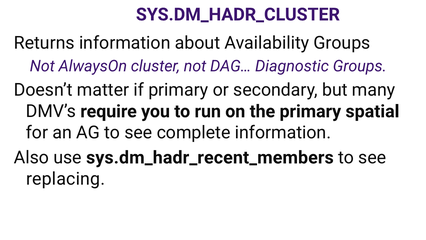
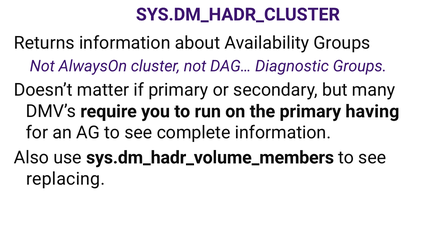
spatial: spatial -> having (372, 111)
sys.dm_hadr_recent_members: sys.dm_hadr_recent_members -> sys.dm_hadr_volume_members (210, 157)
